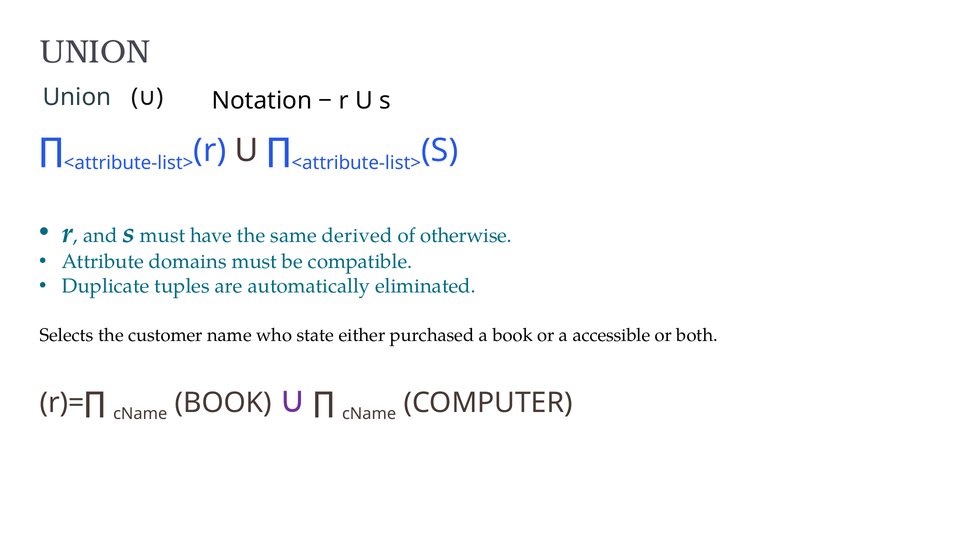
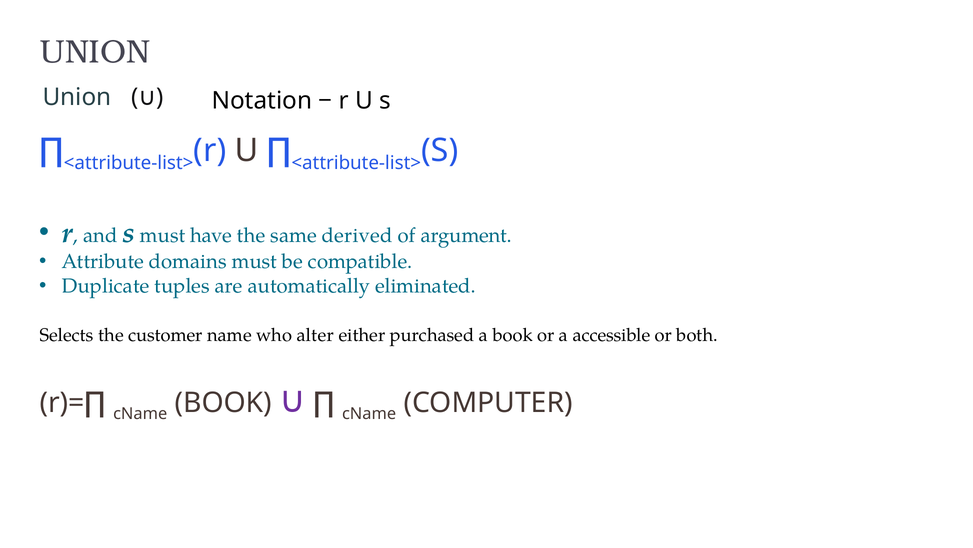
otherwise: otherwise -> argument (466, 235)
state: state -> alter (315, 335)
